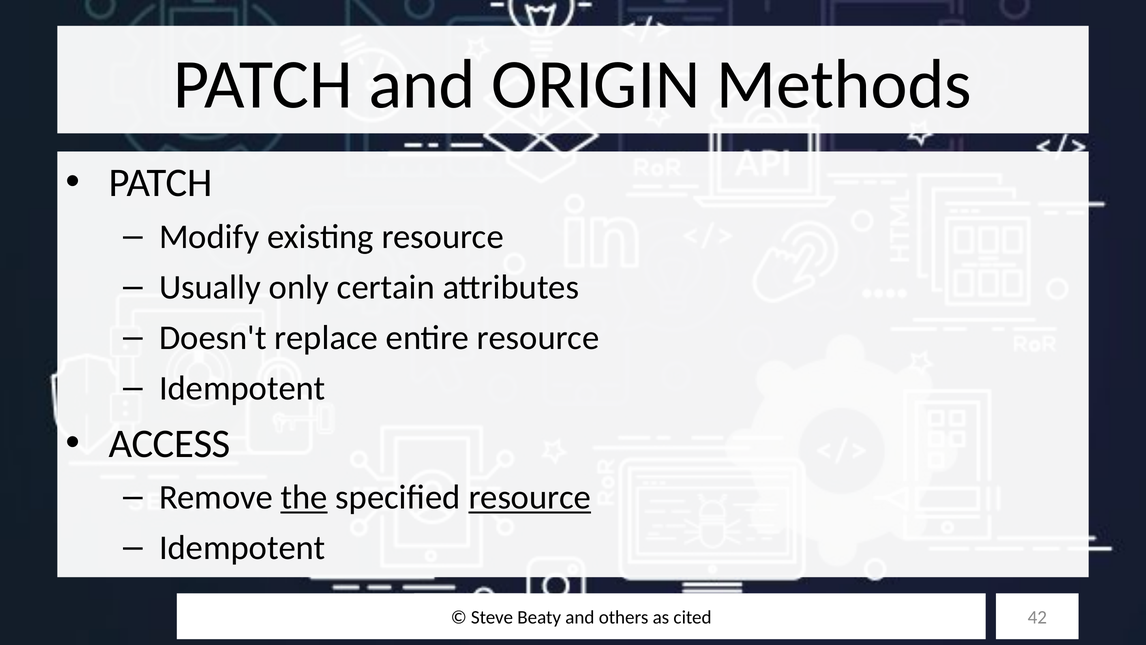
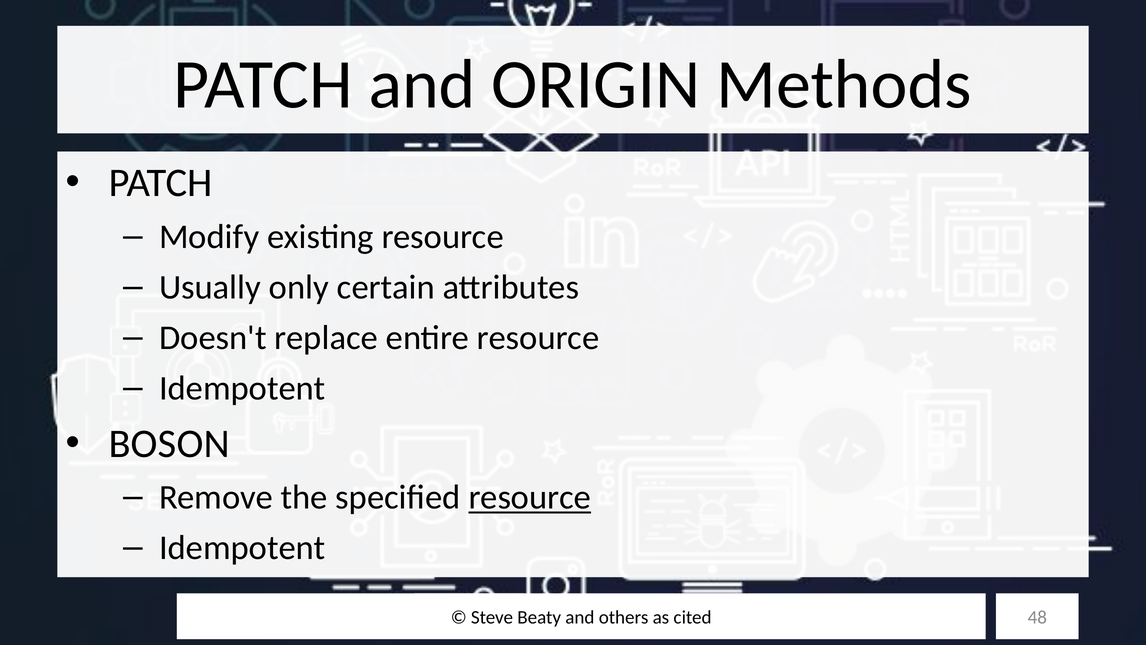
ACCESS: ACCESS -> BOSON (169, 444)
the underline: present -> none (304, 497)
42: 42 -> 48 (1037, 617)
